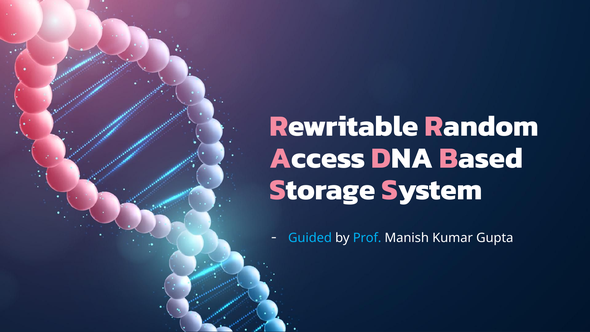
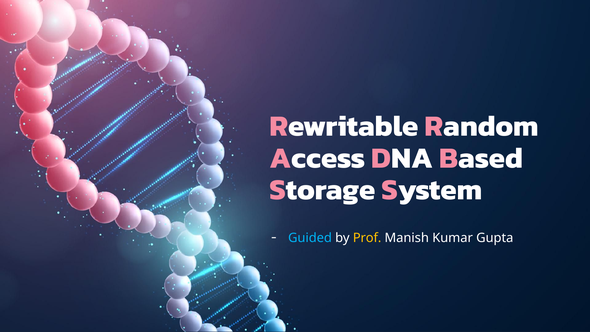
Prof colour: light blue -> yellow (367, 238)
